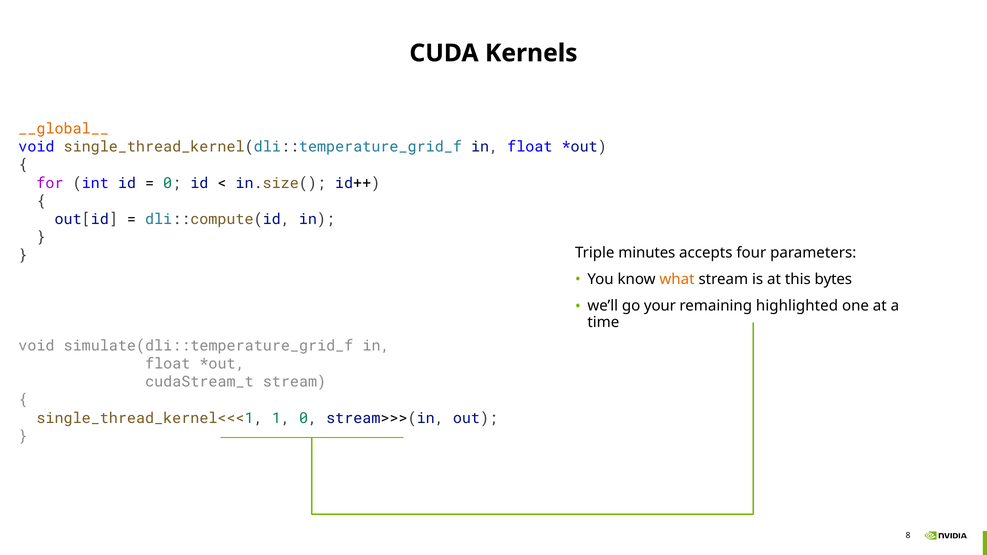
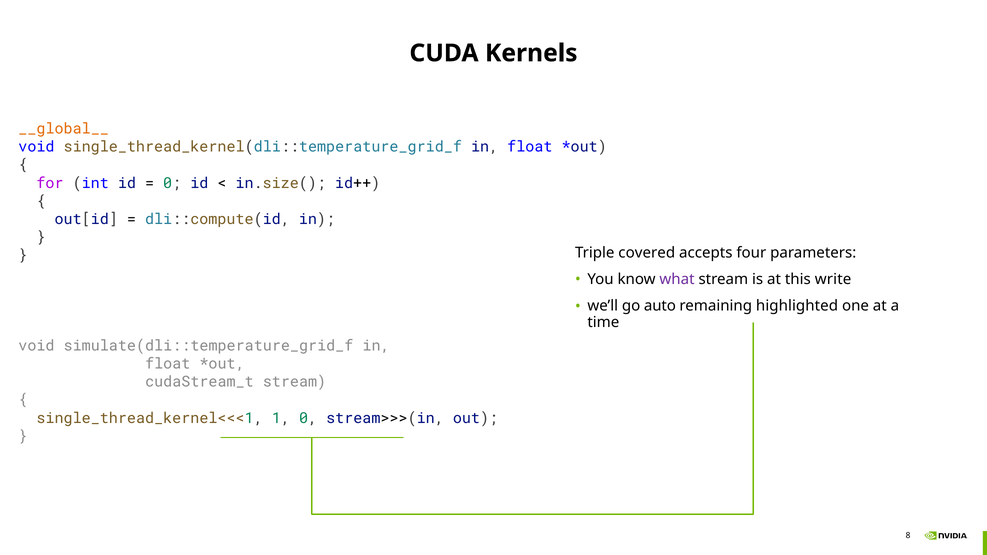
minutes: minutes -> covered (647, 253)
what colour: orange -> purple (677, 280)
bytes: bytes -> write (833, 280)
your: your -> auto (660, 306)
